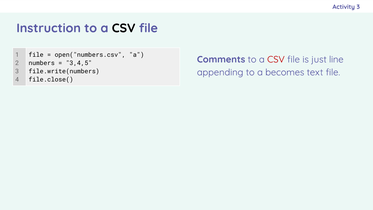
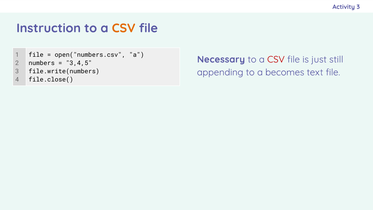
CSV colour: black -> orange (124, 28)
Comments: Comments -> Necessary (221, 59)
line: line -> still (336, 59)
